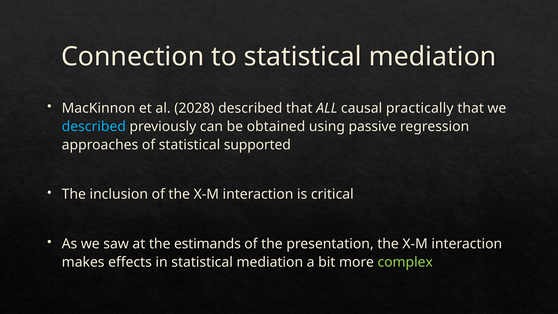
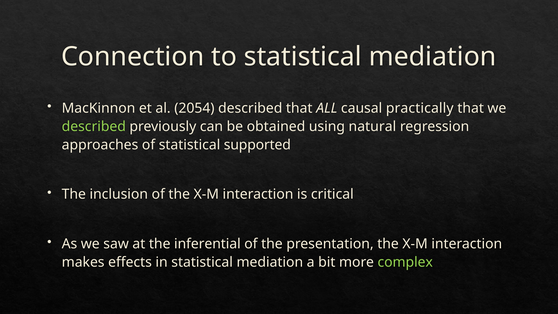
2028: 2028 -> 2054 (194, 108)
described colour: light blue -> light green (94, 127)
passive: passive -> natural (372, 127)
estimands: estimands -> inferential (207, 244)
